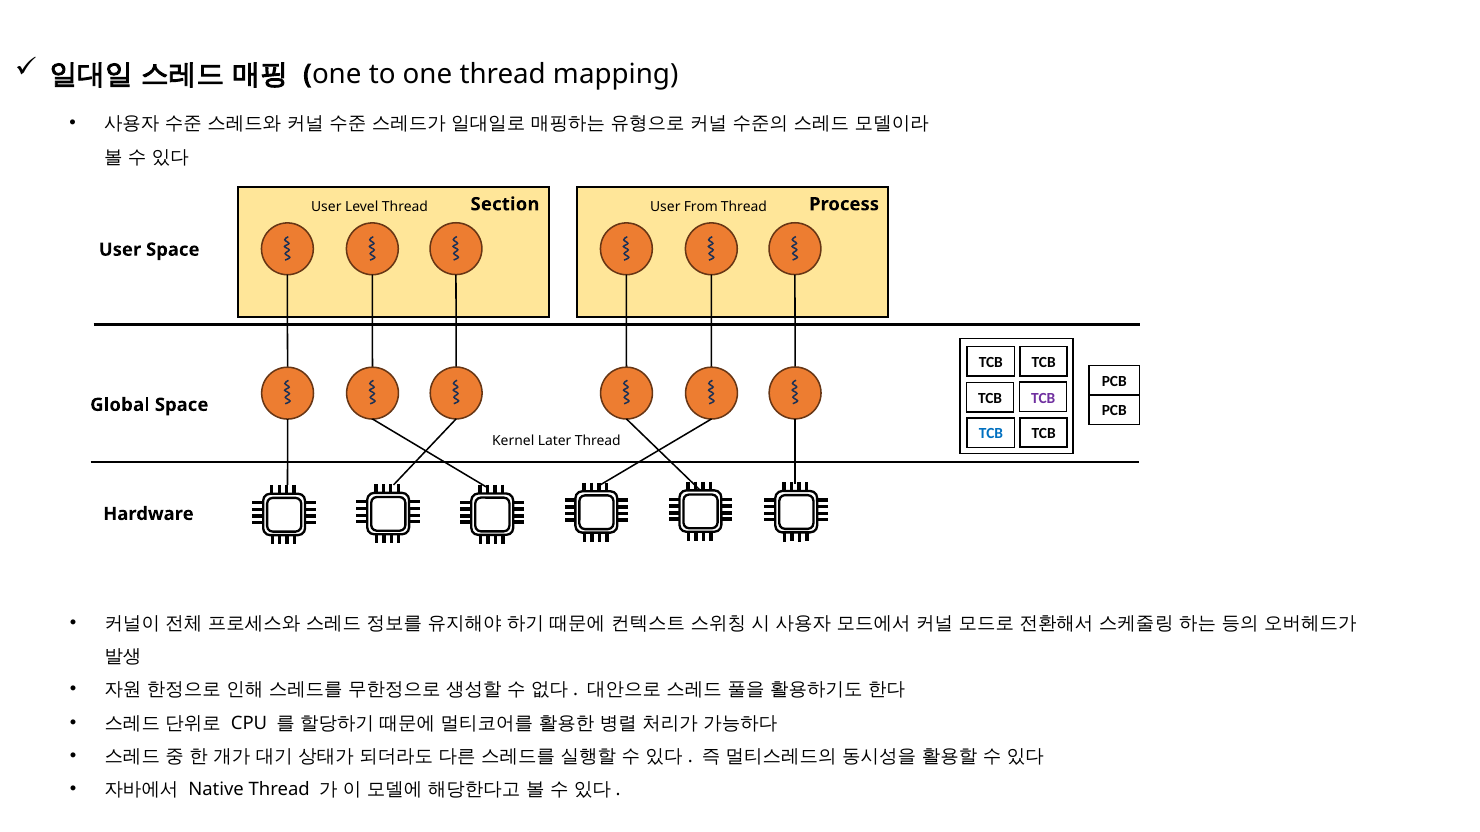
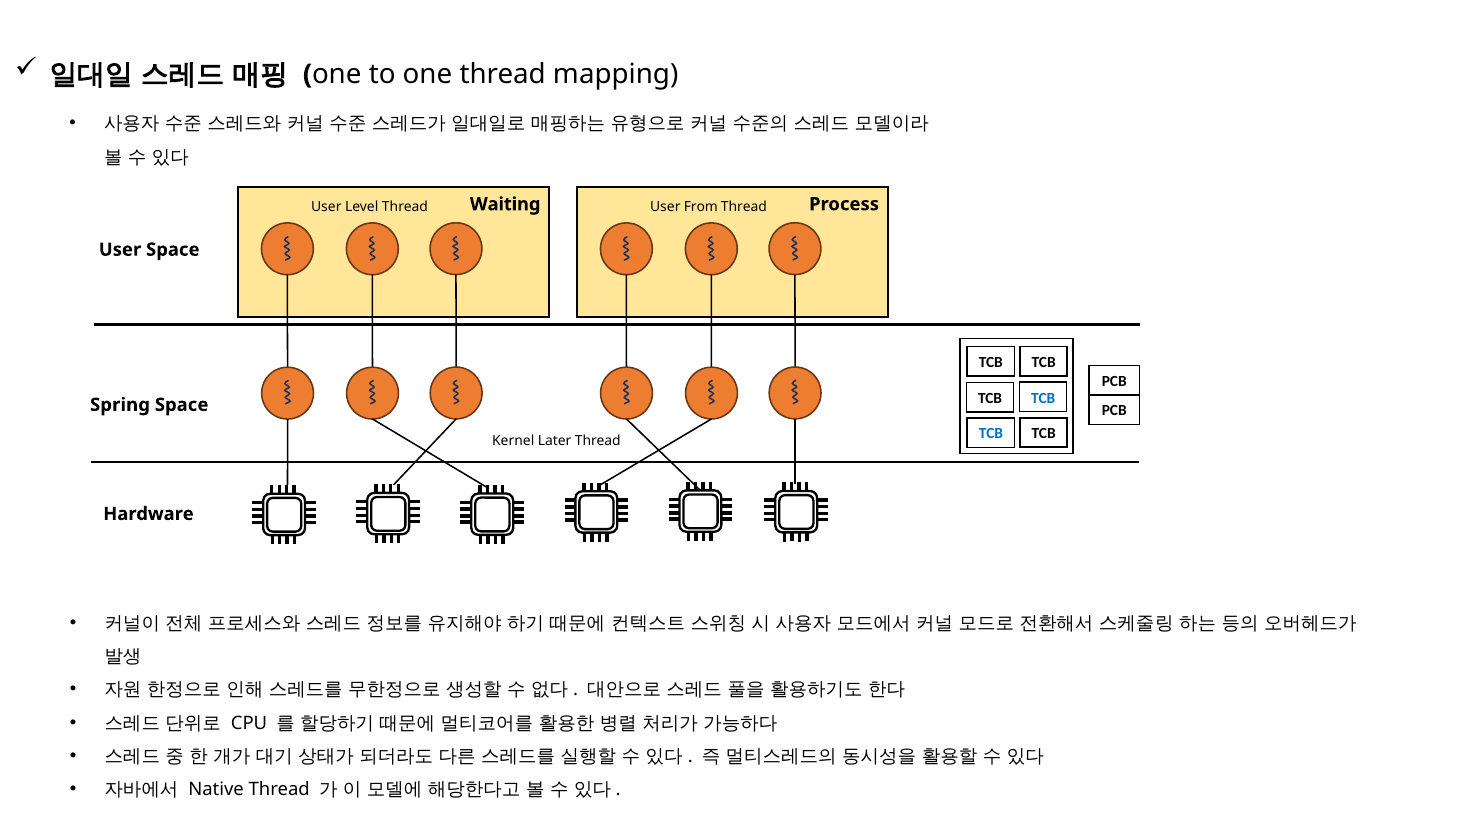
Section: Section -> Waiting (505, 204)
TCB colour: purple -> blue (1043, 398)
Global: Global -> Spring (120, 405)
